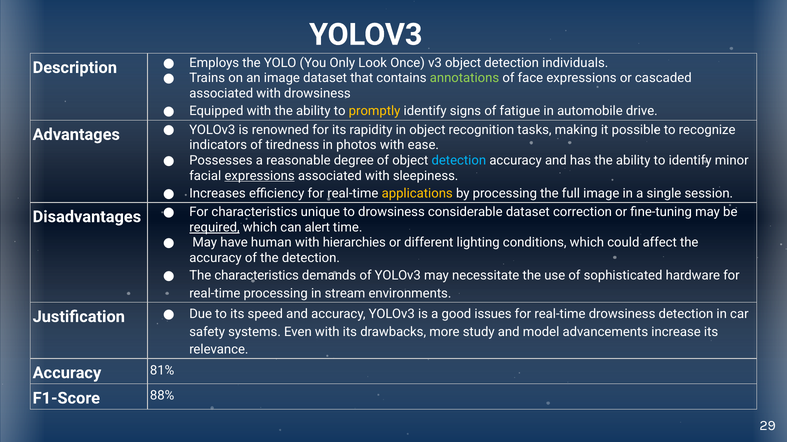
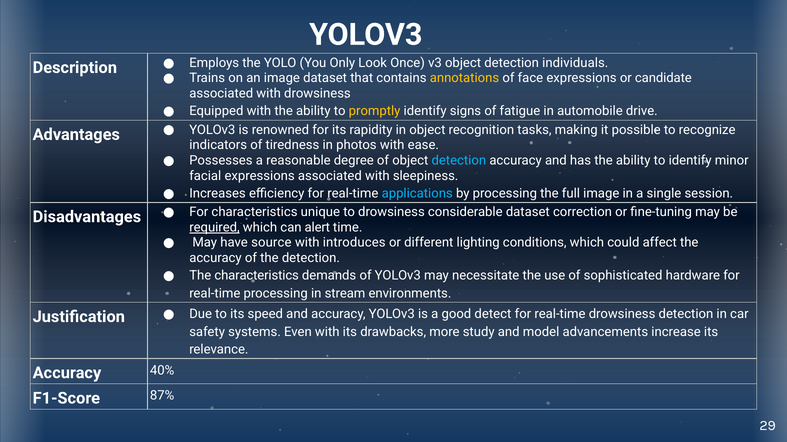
annotations colour: light green -> yellow (464, 78)
cascaded: cascaded -> candidate (663, 78)
expressions underline: present -> none (260, 176)
applications colour: yellow -> light blue (417, 194)
human: human -> source (271, 243)
hierarchies: hierarchies -> introduces (354, 243)
issues: issues -> detect (493, 315)
81%: 81% -> 40% (162, 371)
88%: 88% -> 87% (162, 396)
